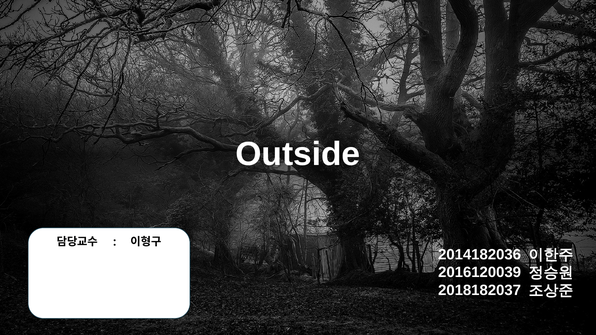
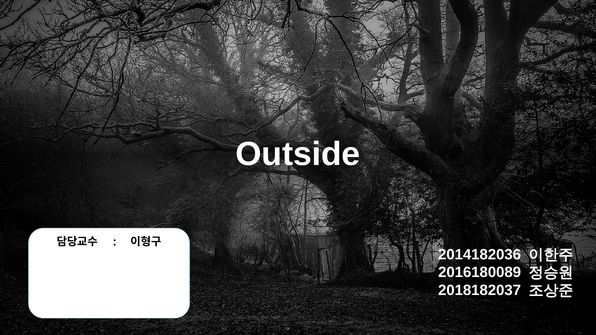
2016120039: 2016120039 -> 2016180089 (480, 273)
